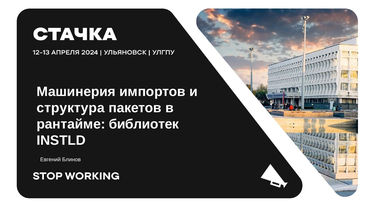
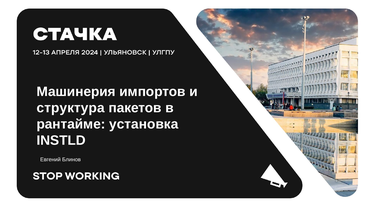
библиотек: библиотек -> установка (144, 124)
